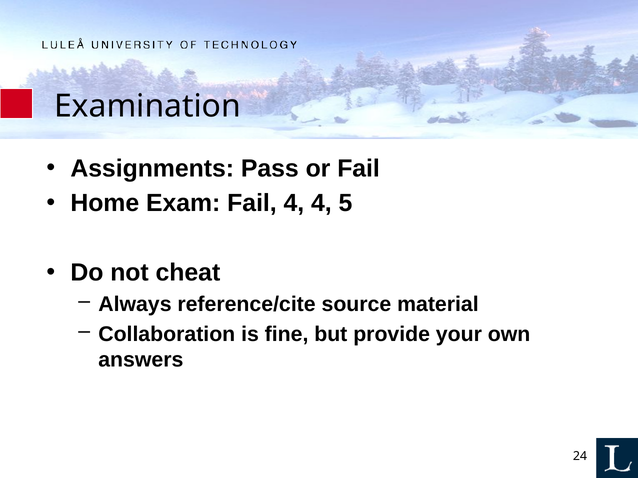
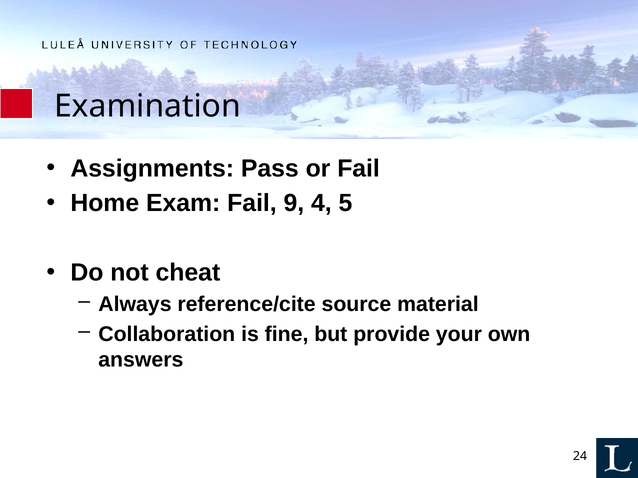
Fail 4: 4 -> 9 (294, 203)
